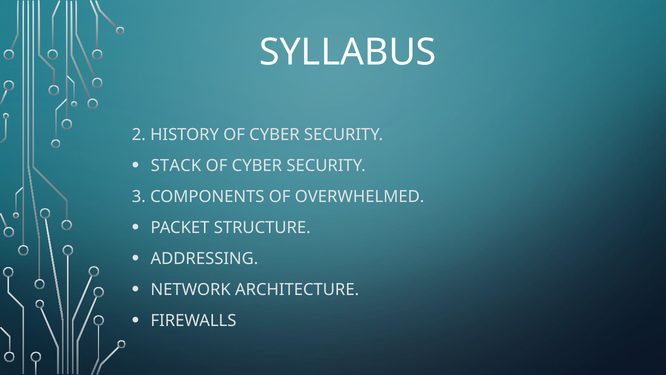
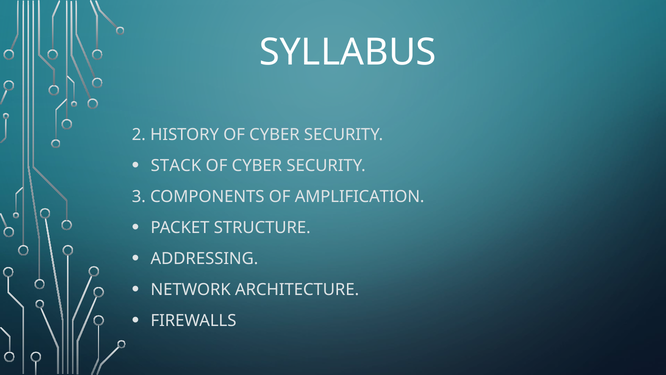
OVERWHELMED: OVERWHELMED -> AMPLIFICATION (360, 197)
